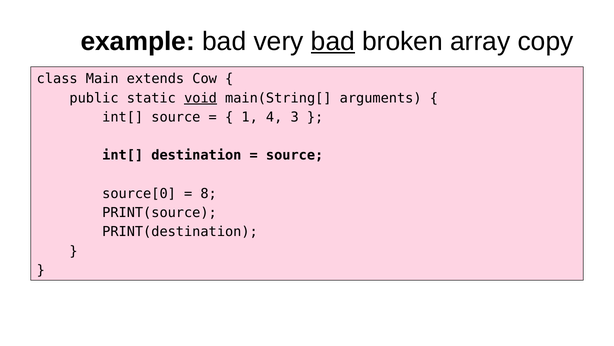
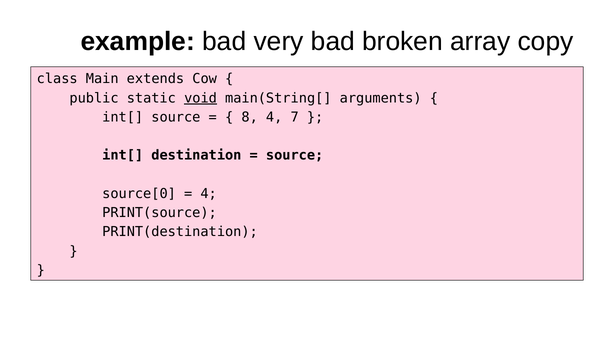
bad underline: present -> none (333, 41)
1: 1 -> 8 (250, 117)
3: 3 -> 7 (295, 117)
8: 8 -> 4 (209, 193)
